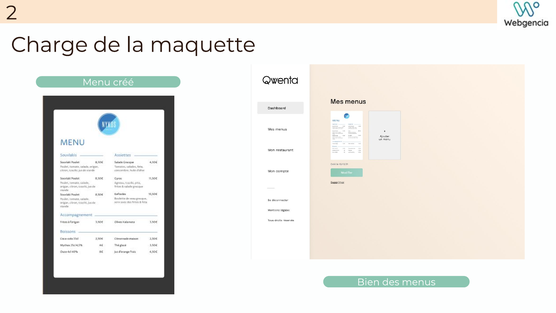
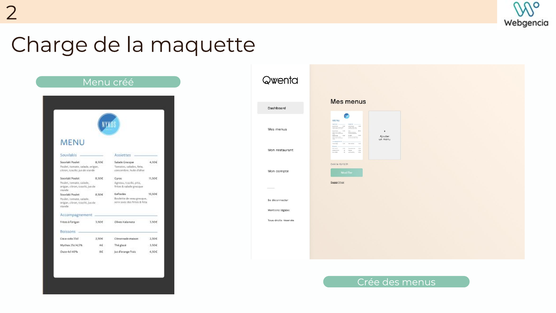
Bien: Bien -> Crée (368, 282)
